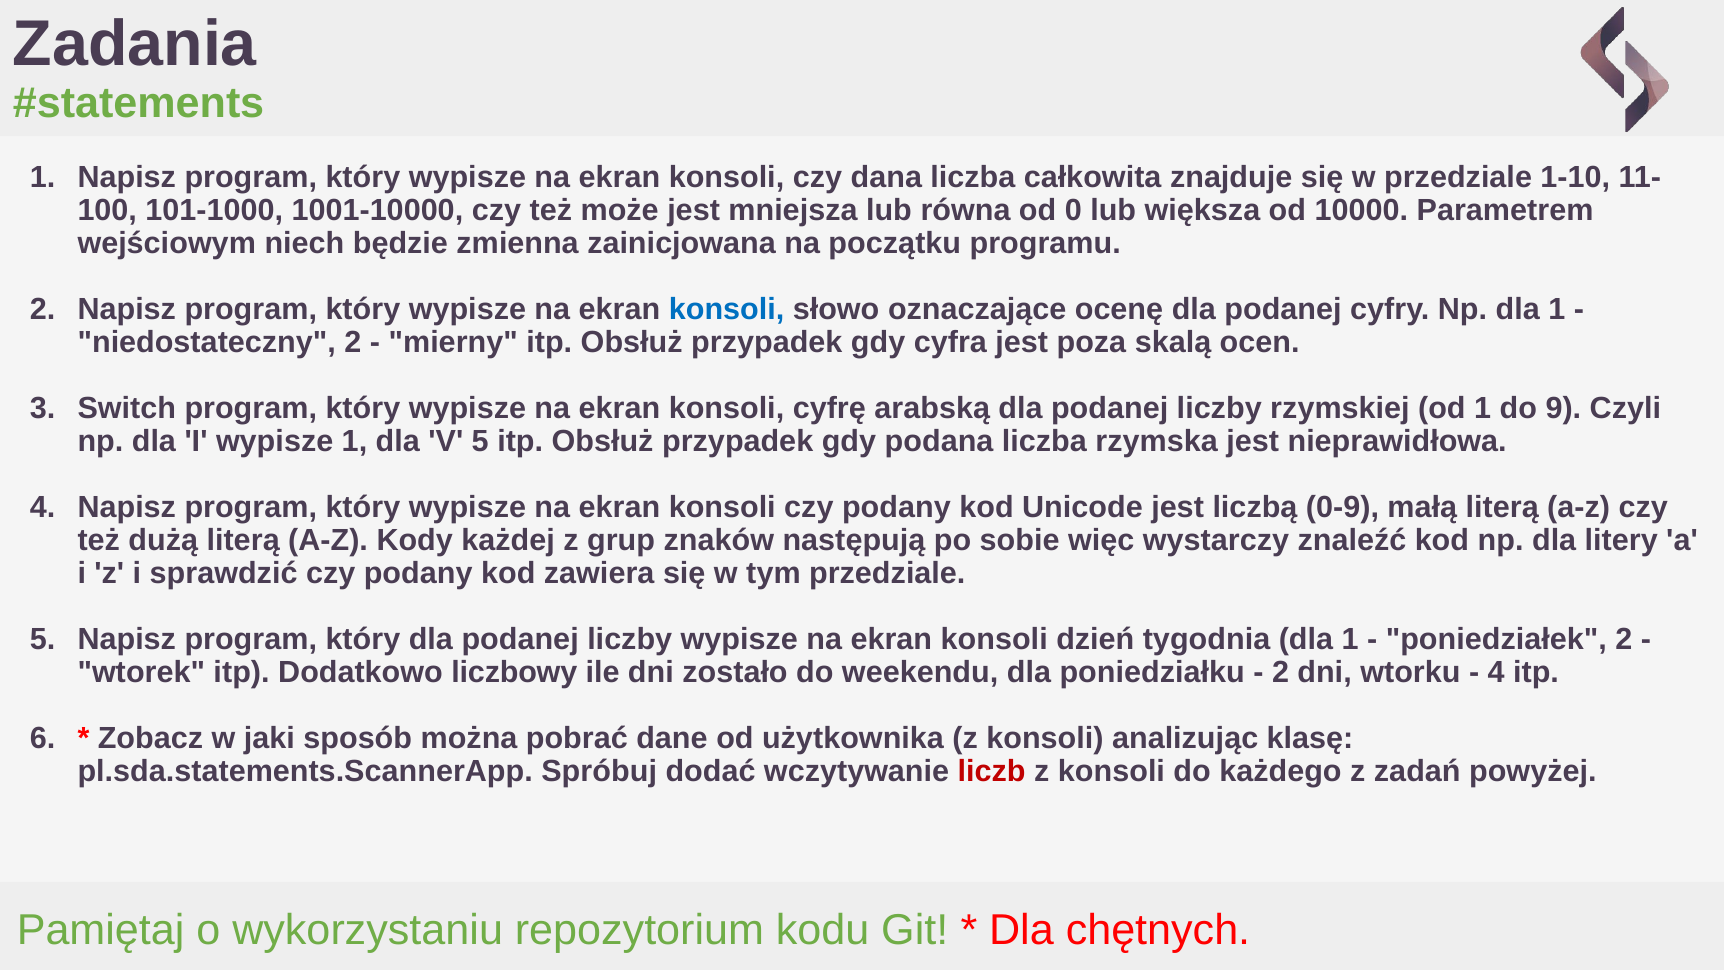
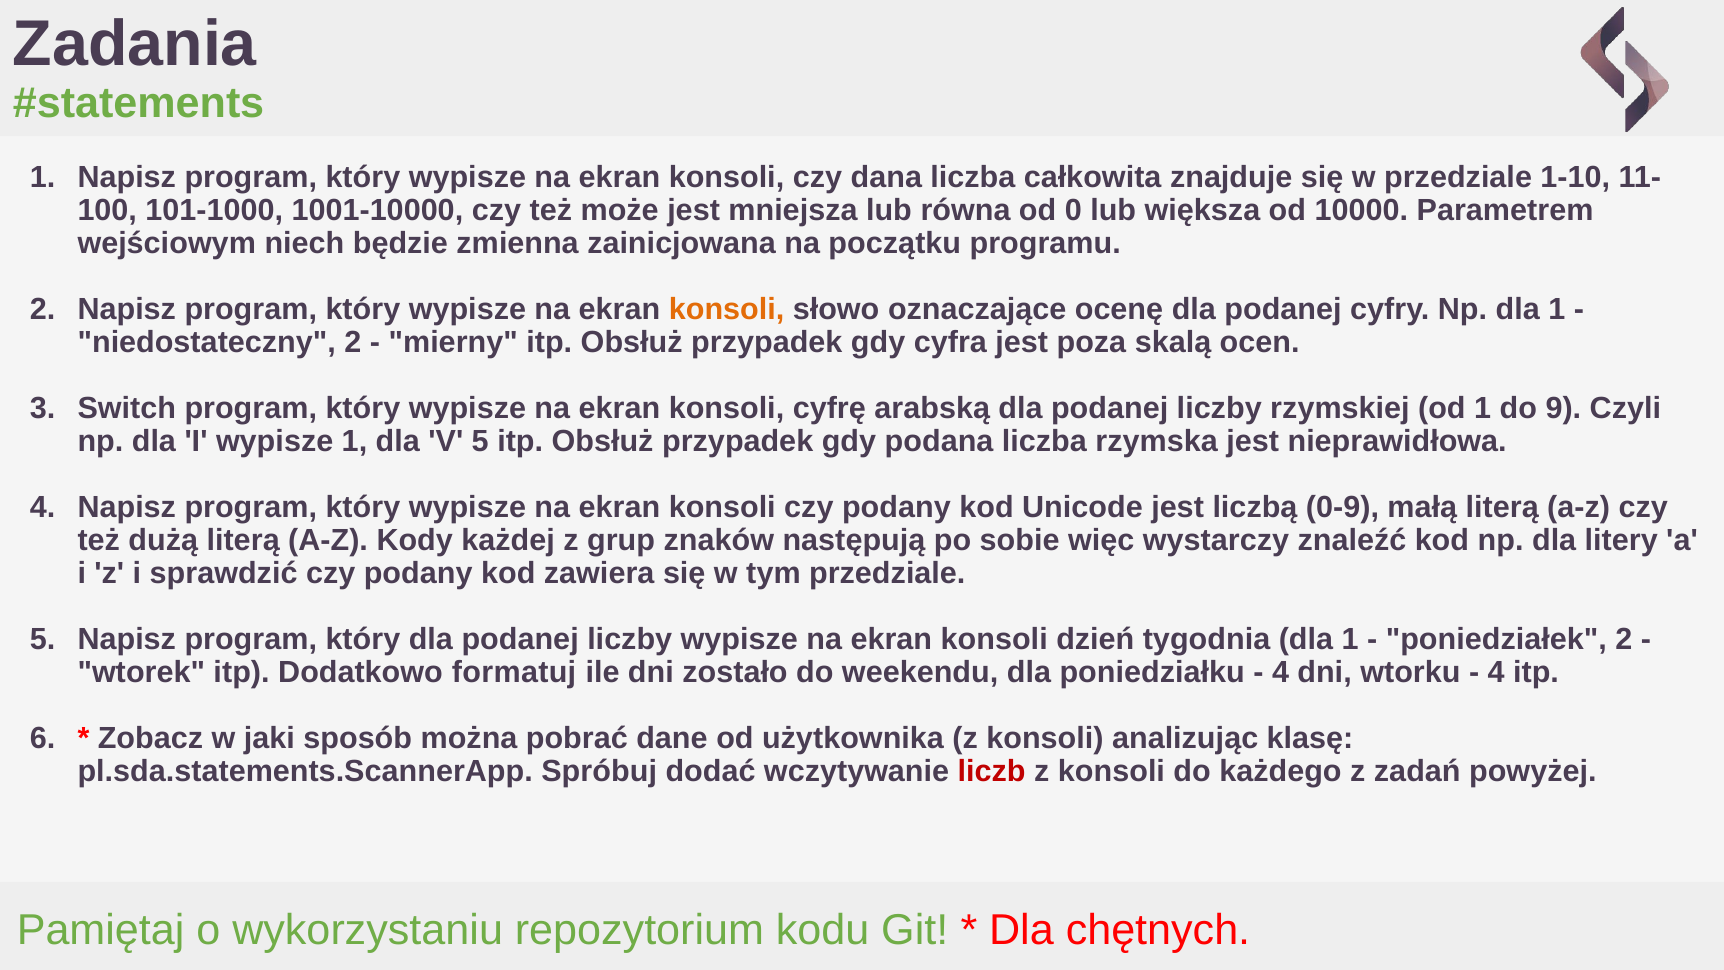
konsoli colour: blue -> orange (727, 310)
liczbowy: liczbowy -> formatuj (514, 673)
2: 2 -> 4 (1281, 673)
